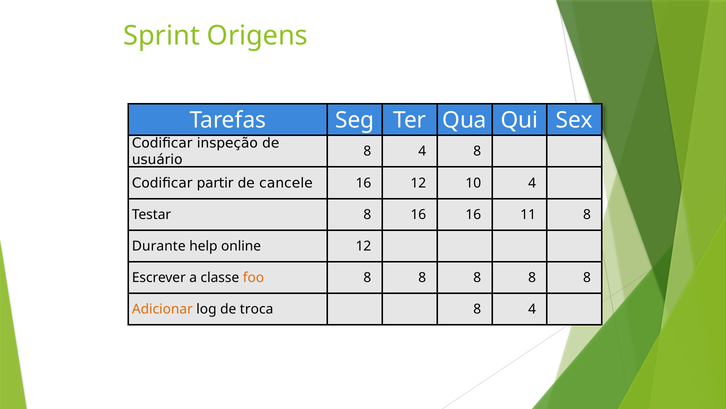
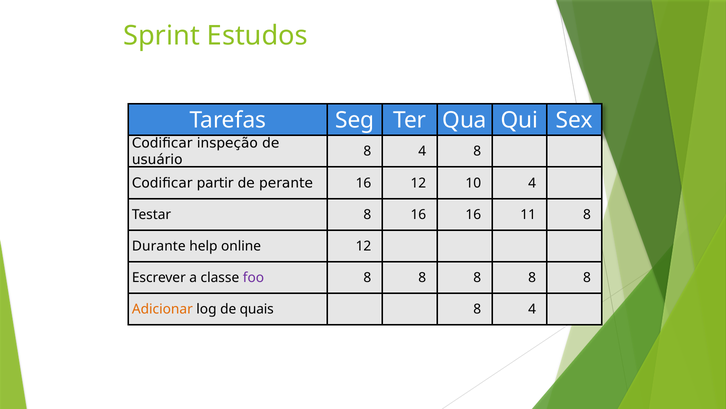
Origens: Origens -> Estudos (257, 36)
cancele: cancele -> perante (286, 183)
foo colour: orange -> purple (253, 277)
troca: troca -> quais (257, 309)
